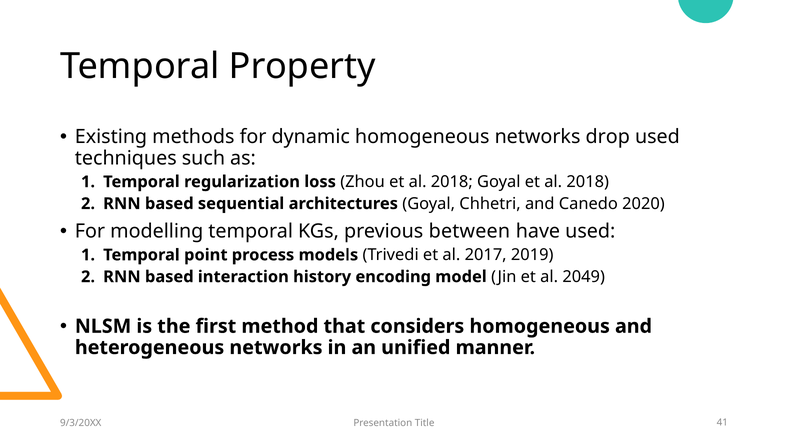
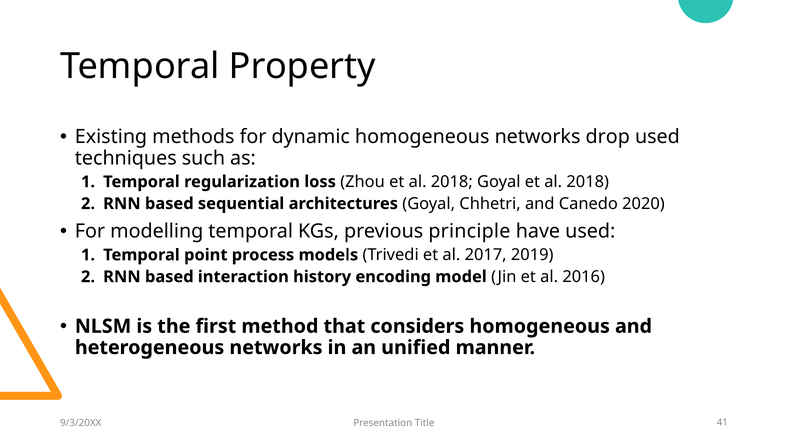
between: between -> principle (469, 231)
2049: 2049 -> 2016 (584, 277)
